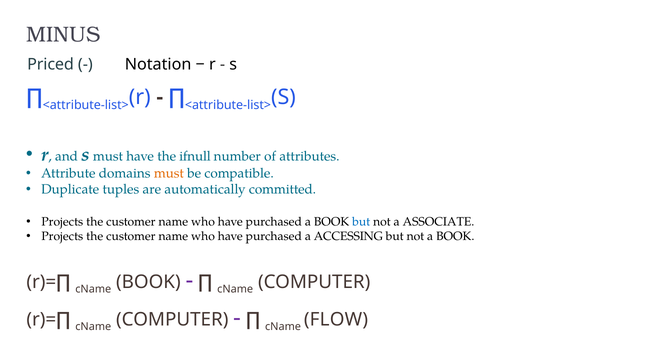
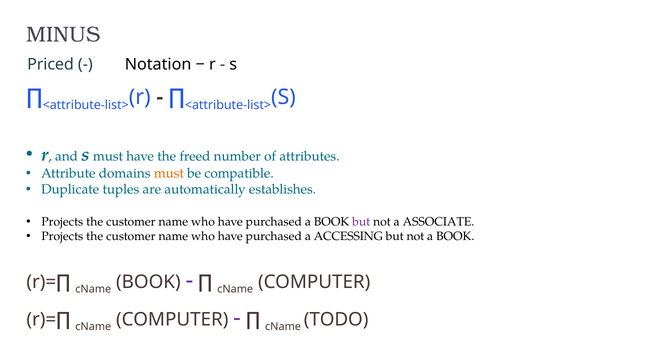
ifnull: ifnull -> freed (195, 156)
committed: committed -> establishes (283, 190)
but colour: blue -> purple (361, 222)
FLOW: FLOW -> TODO (336, 320)
